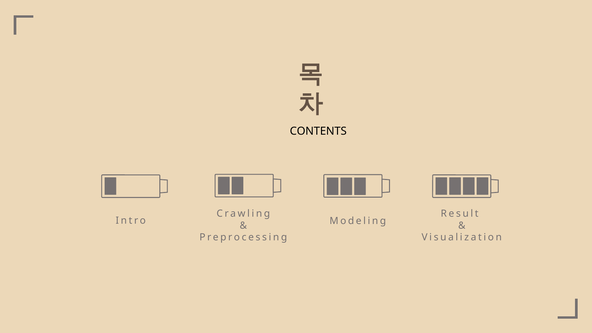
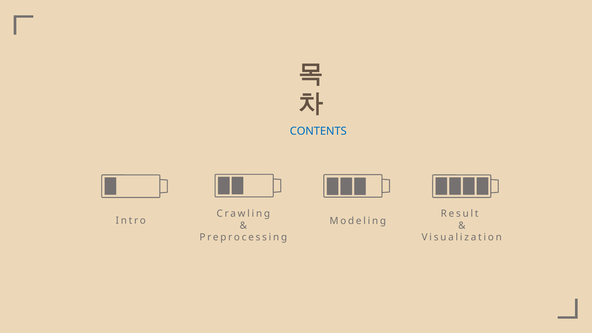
CONTENTS colour: black -> blue (318, 131)
